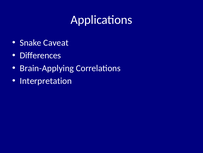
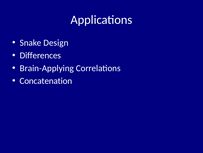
Caveat: Caveat -> Design (56, 43)
Interpretation: Interpretation -> Concatenation (46, 80)
